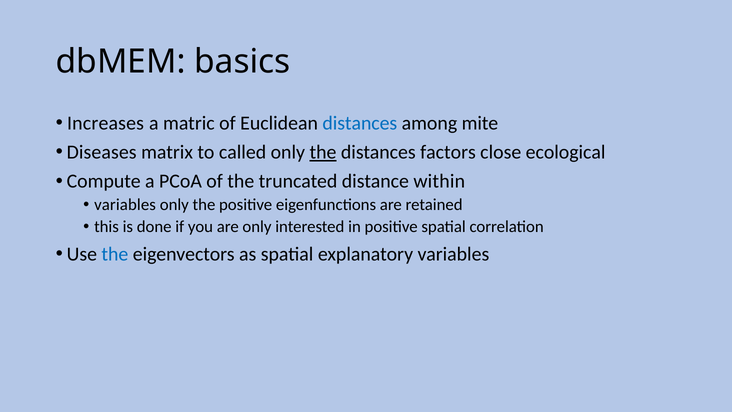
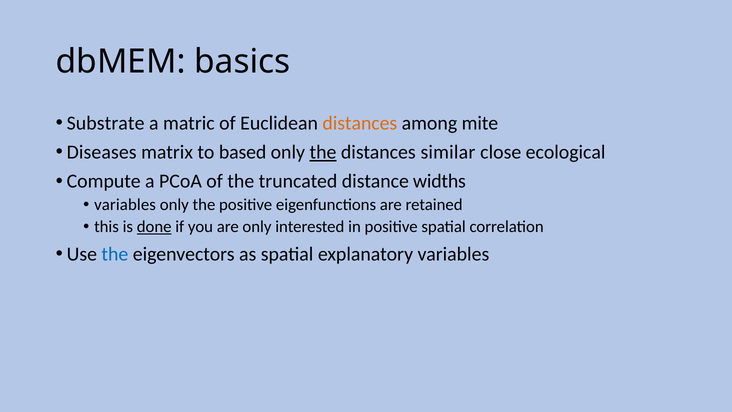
Increases: Increases -> Substrate (106, 123)
distances colour: blue -> orange (360, 123)
called: called -> based (243, 152)
factors: factors -> similar (448, 152)
within: within -> widths (439, 181)
done underline: none -> present (154, 227)
